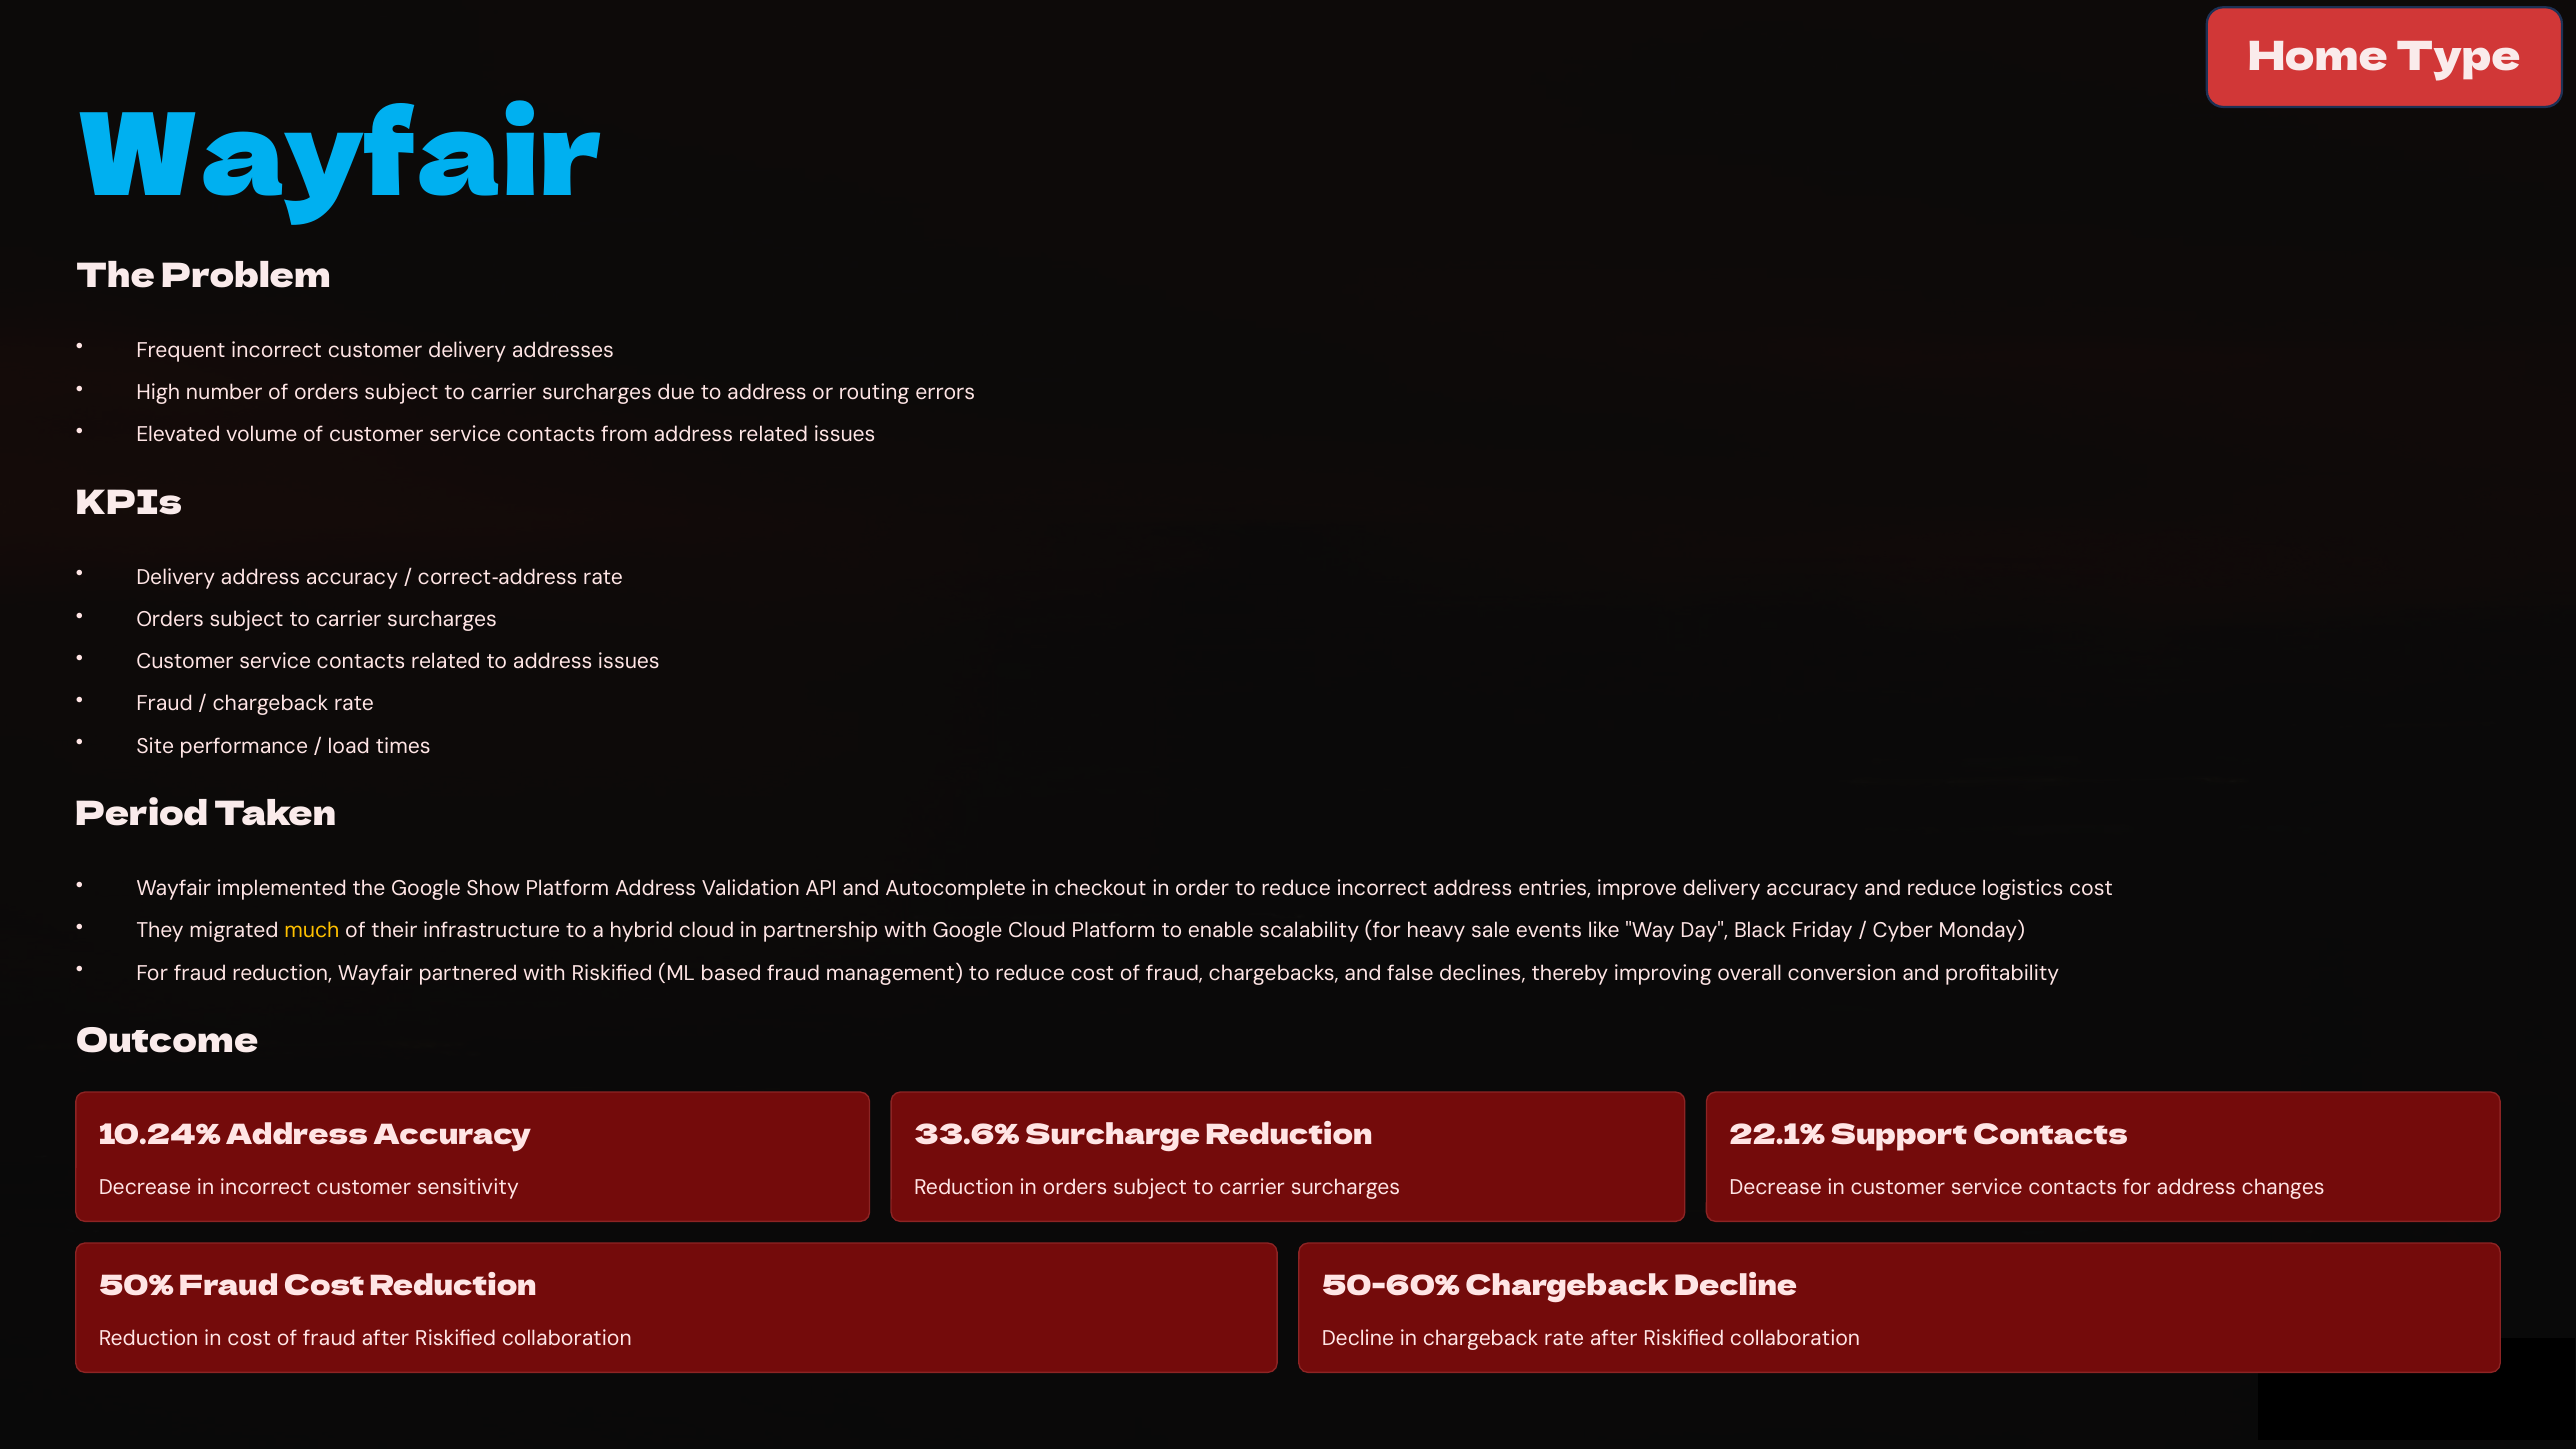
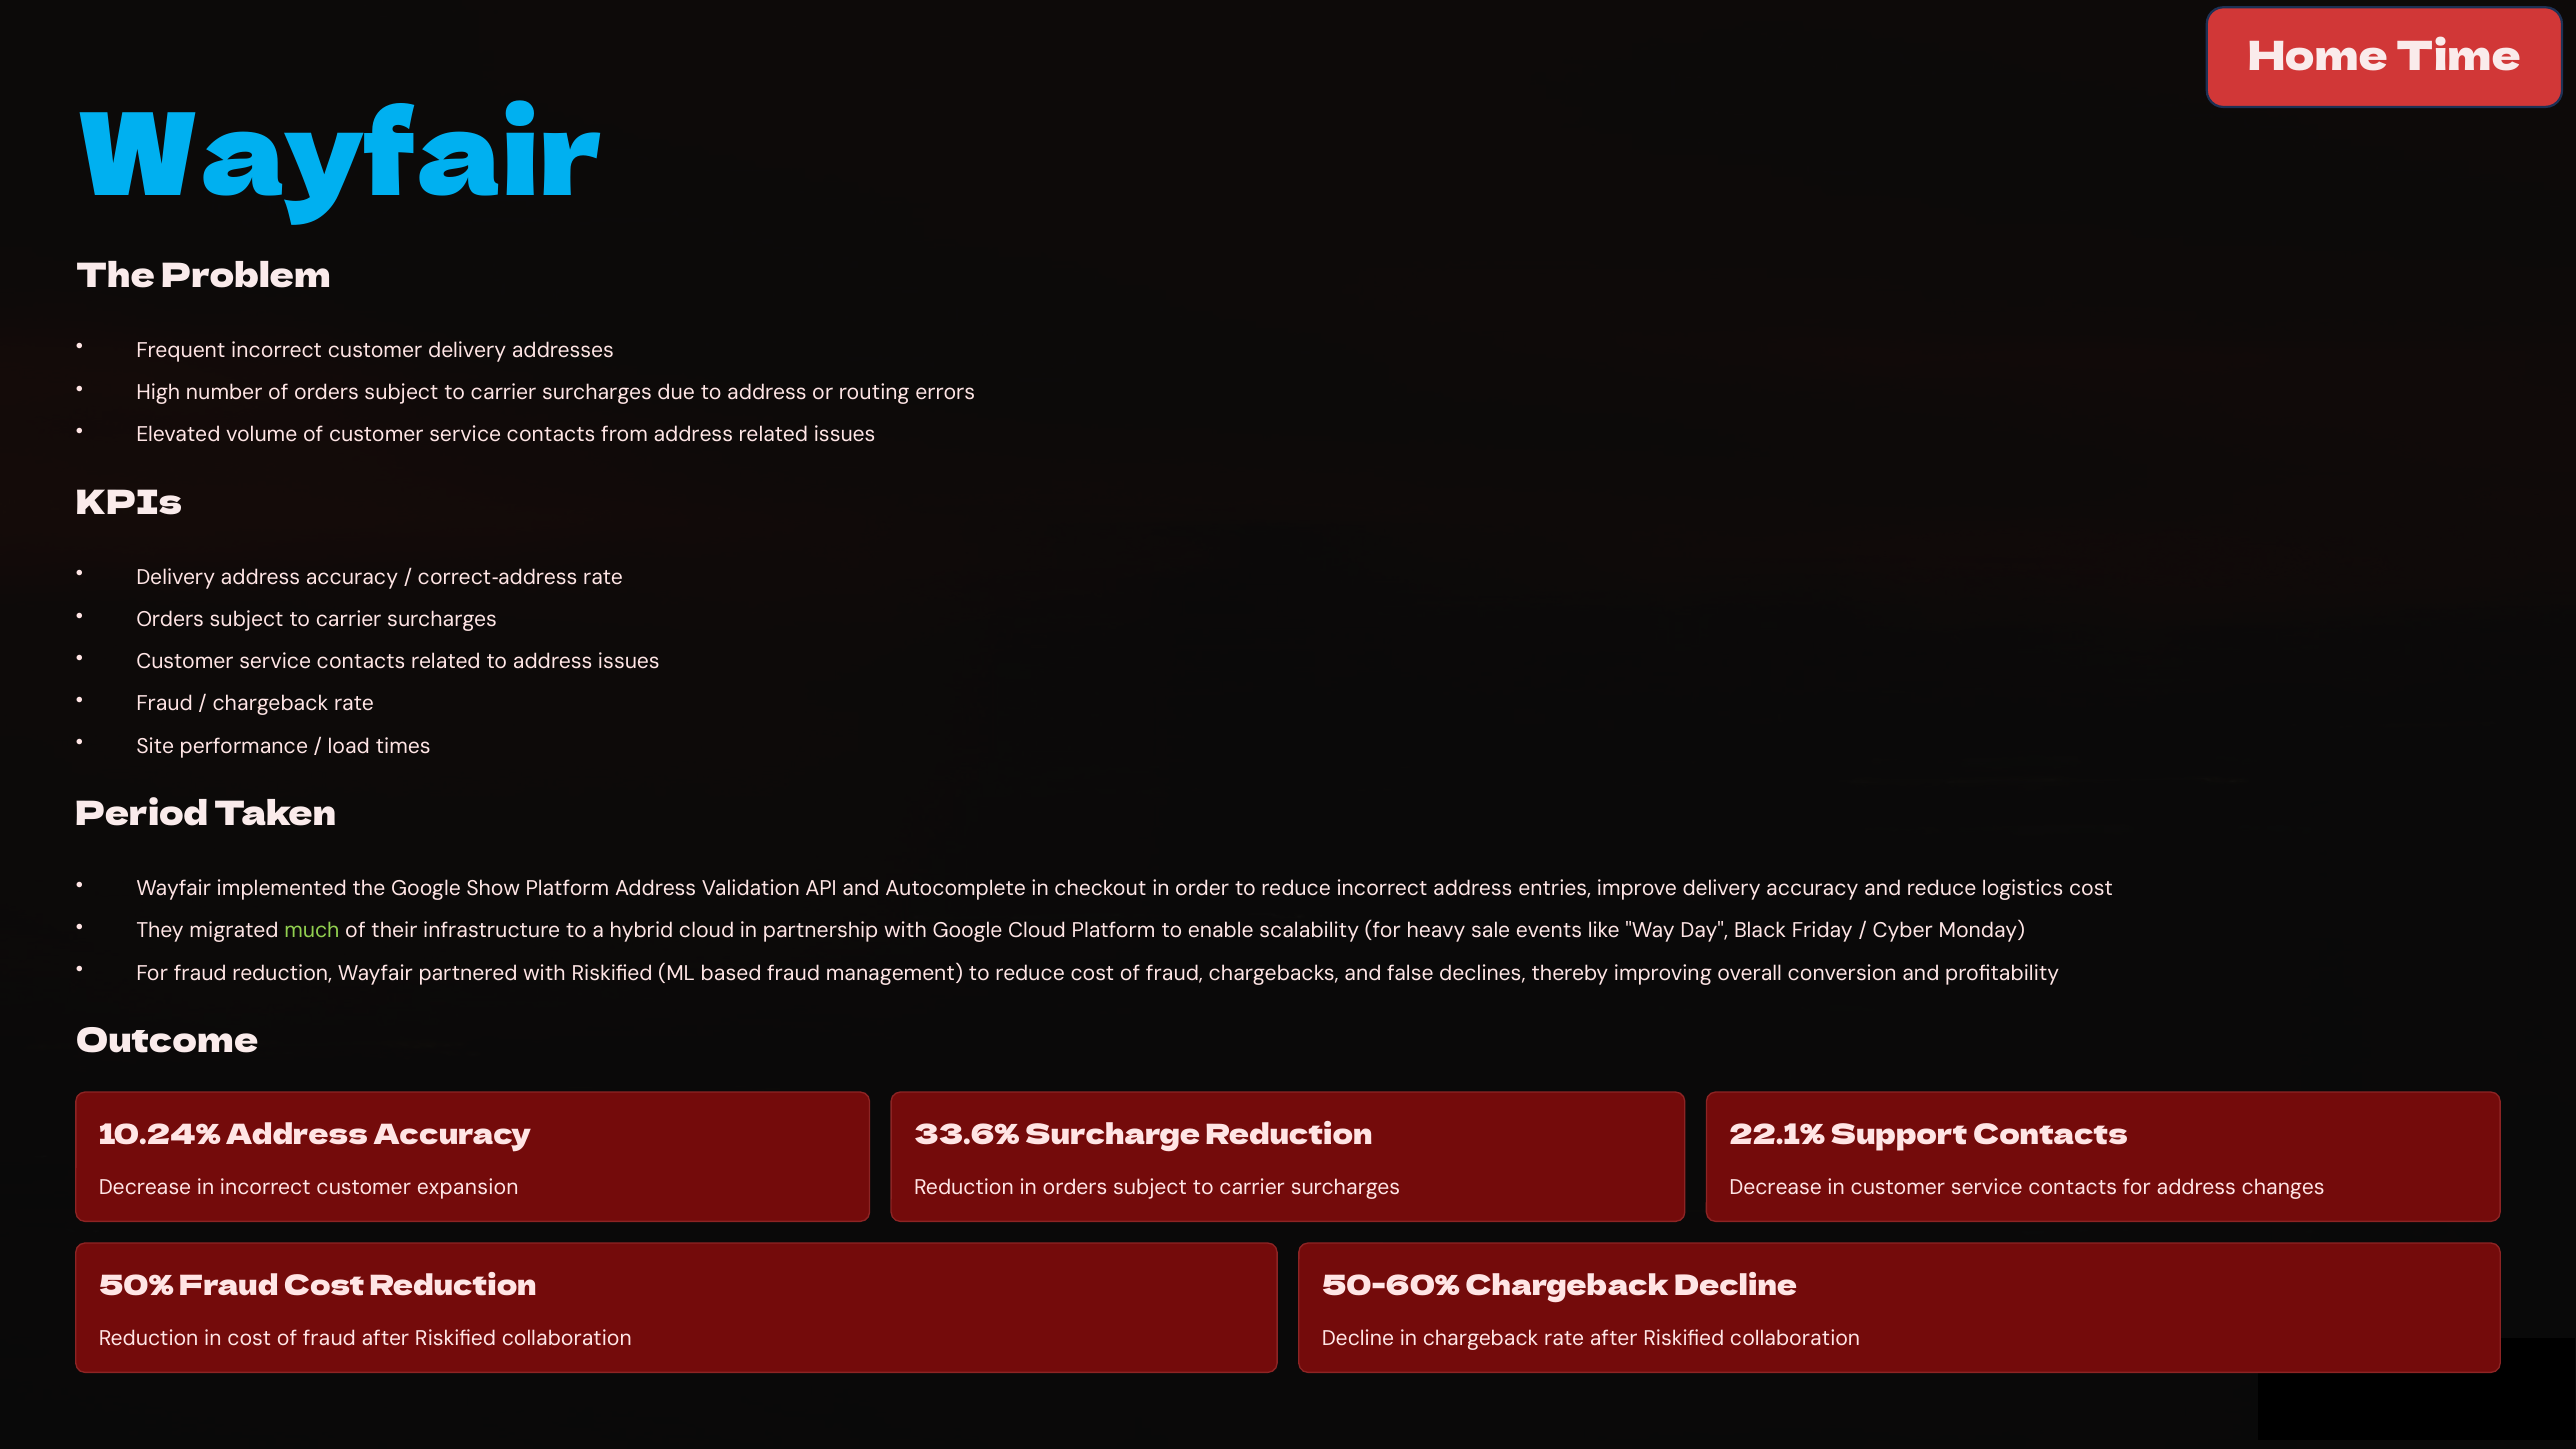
Type: Type -> Time (2458, 58)
much colour: yellow -> light green (312, 931)
sensitivity: sensitivity -> expansion (468, 1187)
